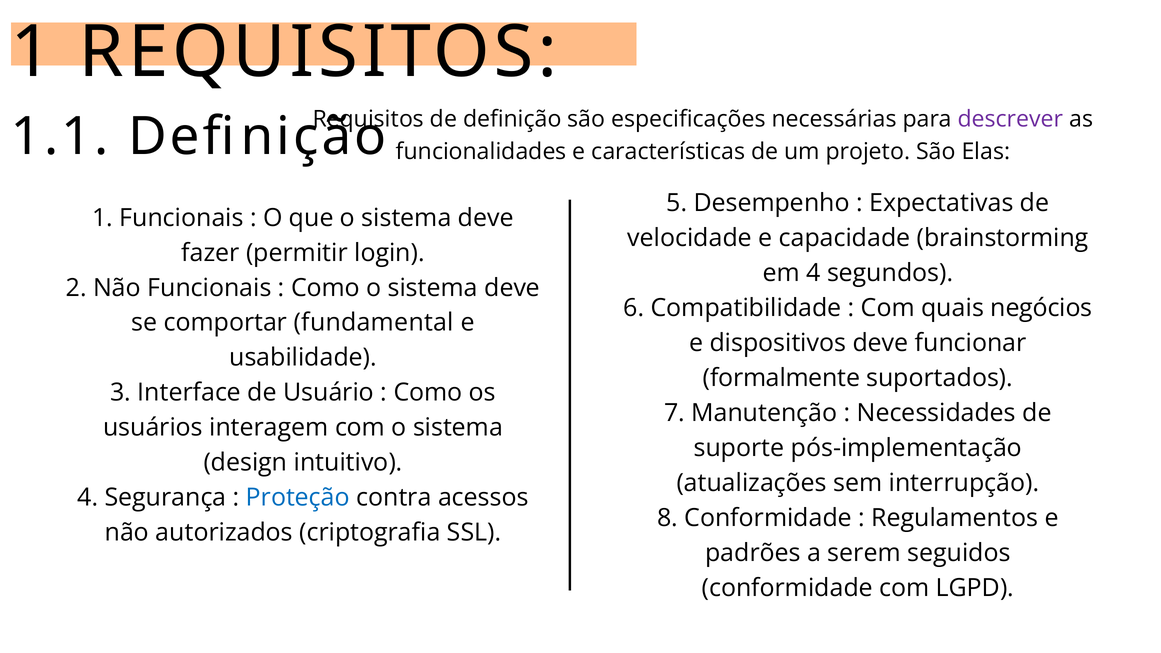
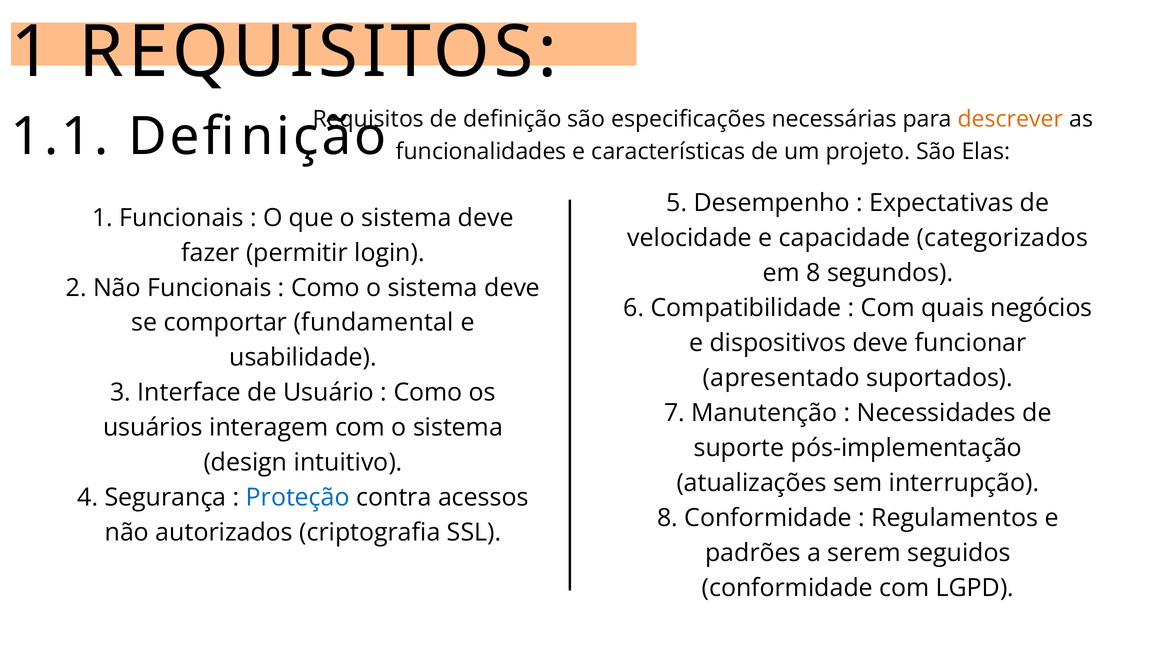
descrever colour: purple -> orange (1011, 119)
brainstorming: brainstorming -> categorizados (1002, 238)
em 4: 4 -> 8 (813, 273)
formalmente: formalmente -> apresentado (781, 378)
